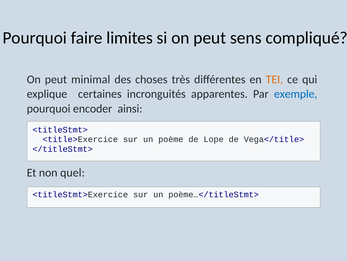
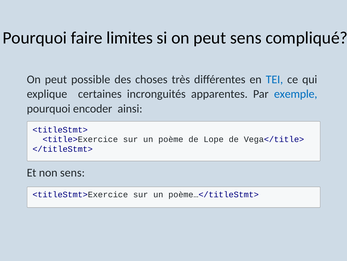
minimal: minimal -> possible (91, 79)
TEI colour: orange -> blue (274, 79)
non quel: quel -> sens (72, 172)
